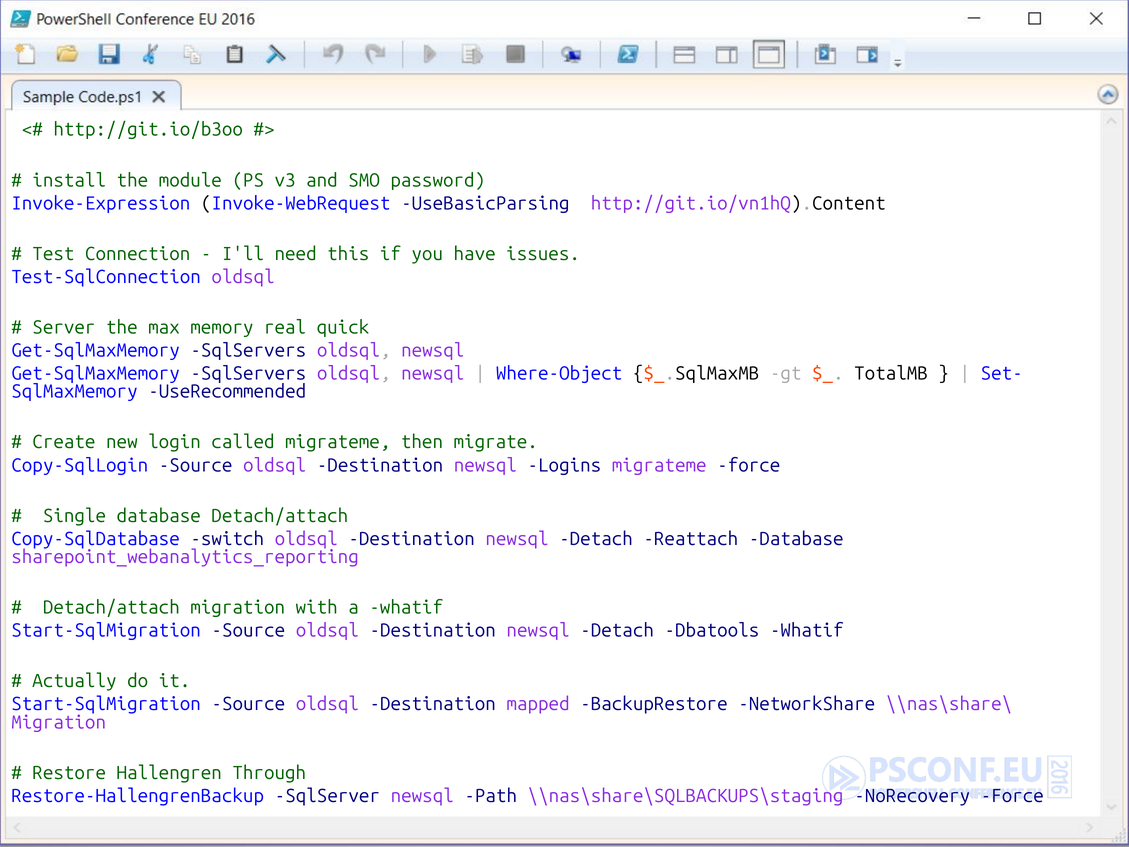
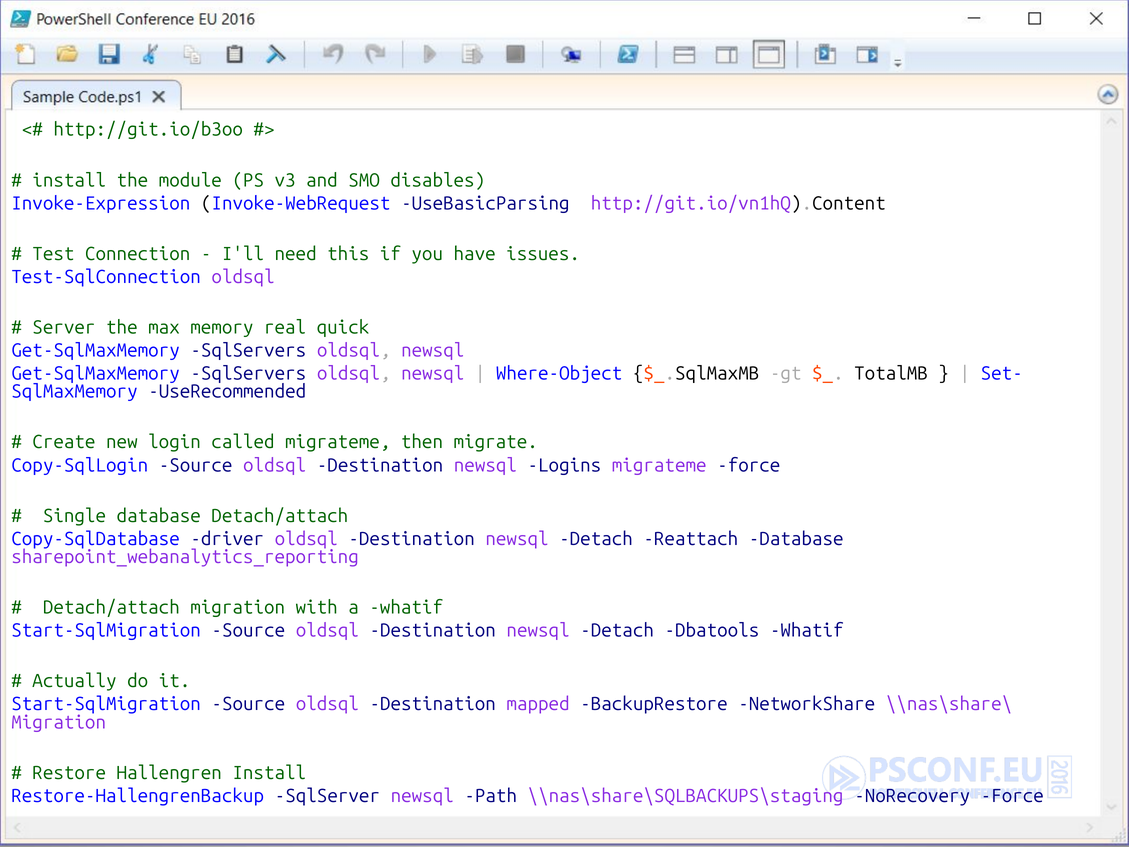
password: password -> disables (438, 180)
switch: switch -> driver (227, 539)
Hallengren Through: Through -> Install (269, 773)
